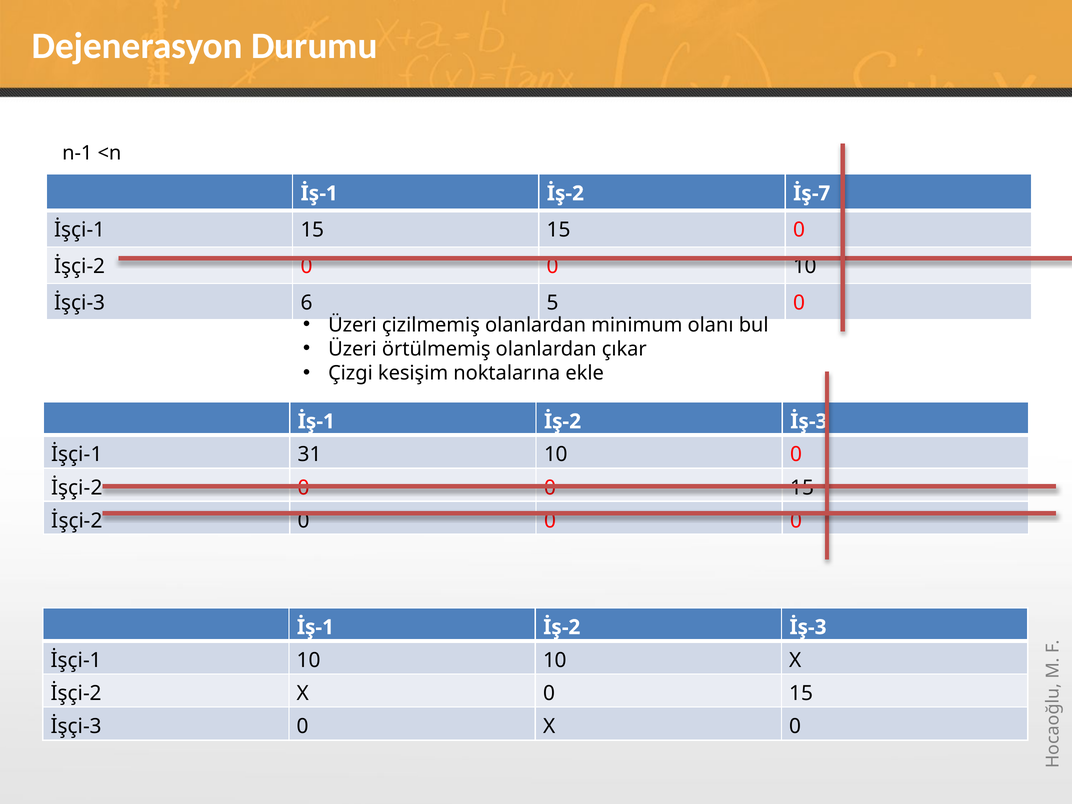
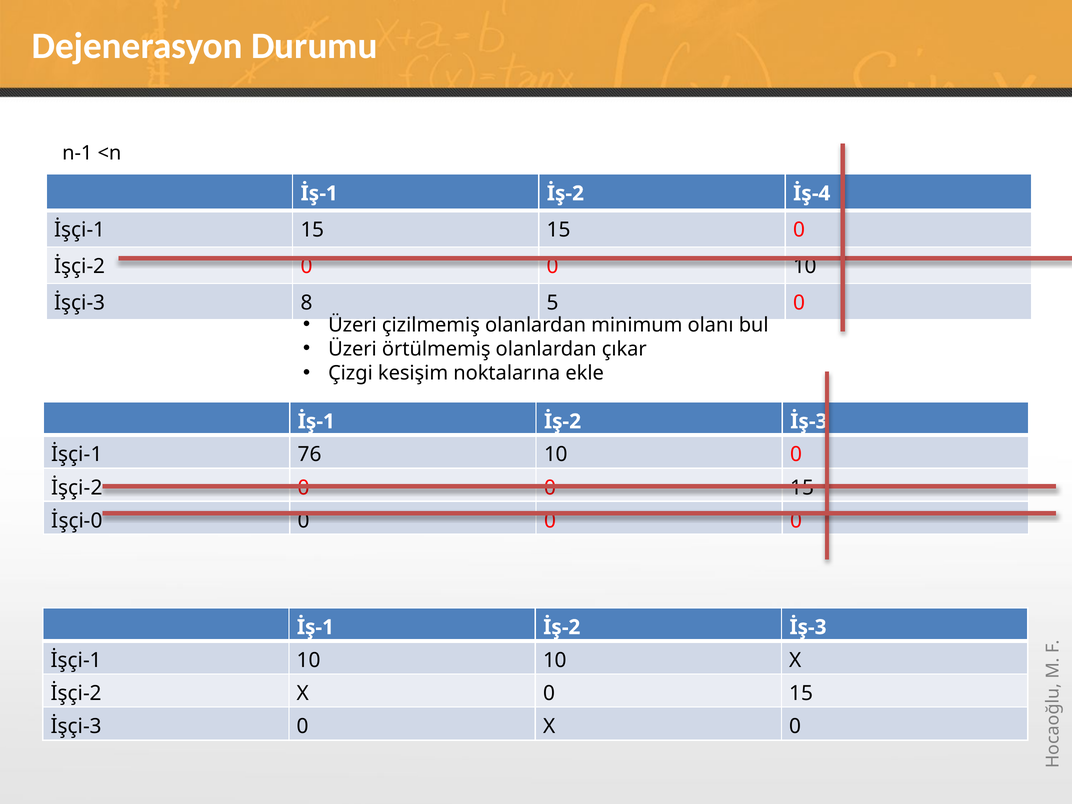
İş-7: İş-7 -> İş-4 (812, 193)
6: 6 -> 8 (307, 303)
31: 31 -> 76 (310, 455)
İşçi-2: İşçi-2 -> İşçi-0 (77, 521)
